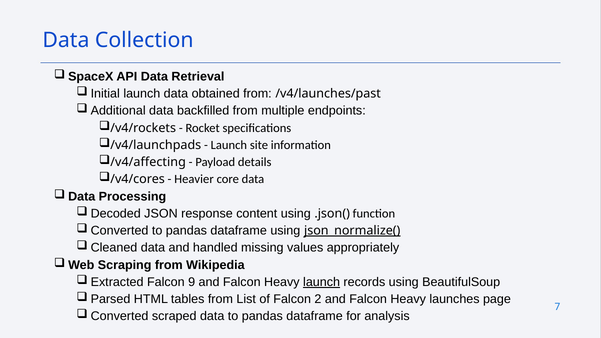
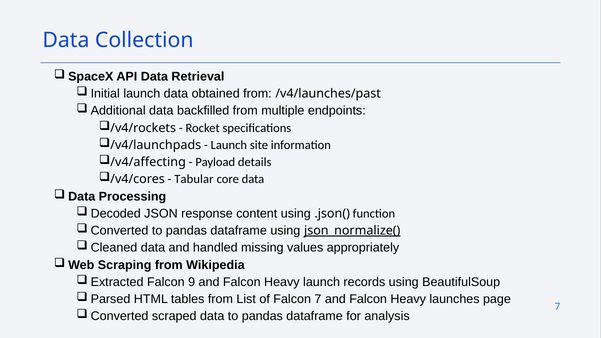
Heavier: Heavier -> Tabular (194, 179)
launch underline: present -> none (322, 282)
Falcon 2: 2 -> 7 (318, 299)
